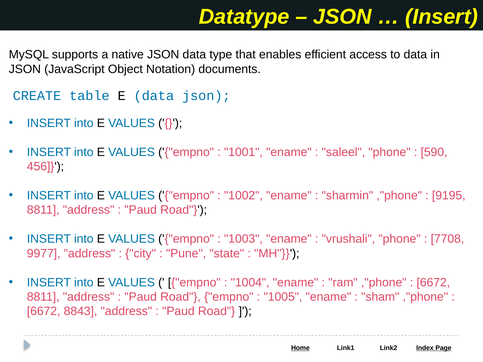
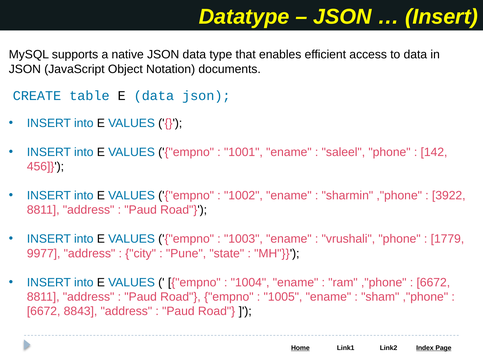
590: 590 -> 142 (434, 152)
9195: 9195 -> 3922 (449, 196)
7708: 7708 -> 1779 (447, 239)
